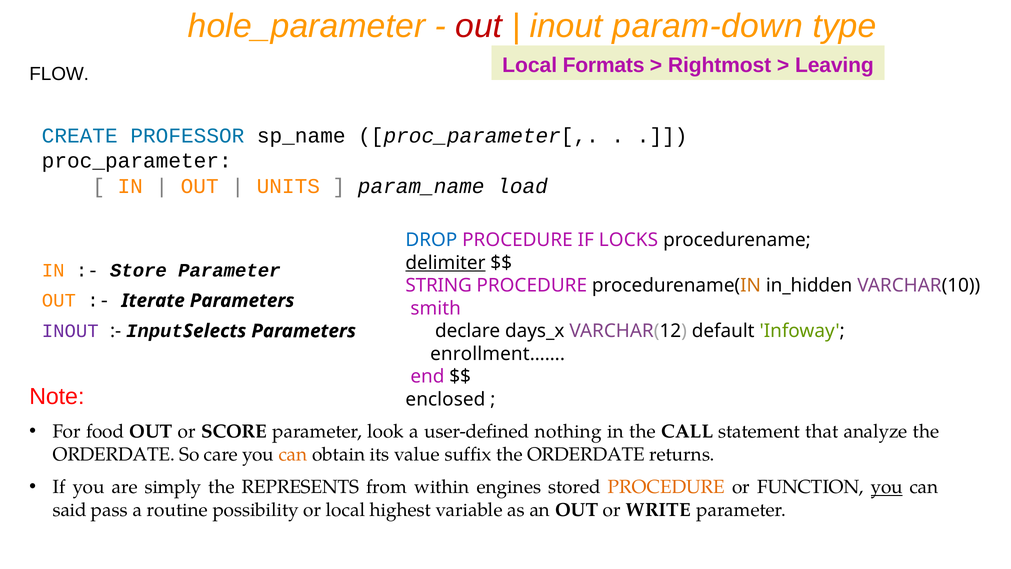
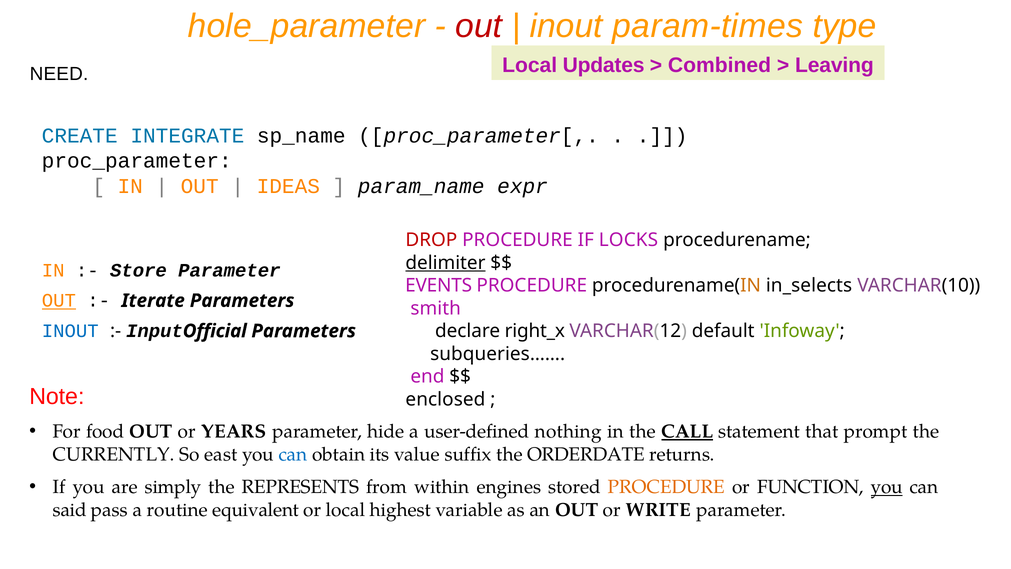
param-down: param-down -> param-times (708, 26)
Formats: Formats -> Updates (604, 65)
Rightmost: Rightmost -> Combined (720, 65)
FLOW: FLOW -> NEED (59, 74)
PROFESSOR: PROFESSOR -> INTEGRATE (187, 136)
UNITS: UNITS -> IDEAS (288, 186)
load: load -> expr (523, 186)
DROP colour: blue -> red (431, 240)
STRING: STRING -> EVENTS (439, 285)
in_hidden: in_hidden -> in_selects (809, 285)
OUT underline: none -> present (59, 301)
INOUT colour: purple -> blue (70, 331)
Selects: Selects -> Official (215, 331)
days_x: days_x -> right_x (535, 331)
enrollment……: enrollment…… -> subqueries…… (498, 354)
SCORE: SCORE -> YEARS (234, 431)
look: look -> hide (386, 431)
CALL underline: none -> present (687, 431)
analyze: analyze -> prompt (876, 431)
ORDERDATE: ORDERDATE -> CURRENTLY (114, 454)
care: care -> east (221, 454)
can colour: orange -> blue (293, 454)
possibility: possibility -> equivalent (256, 510)
